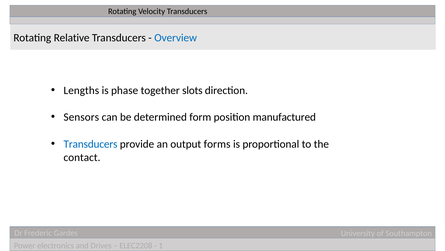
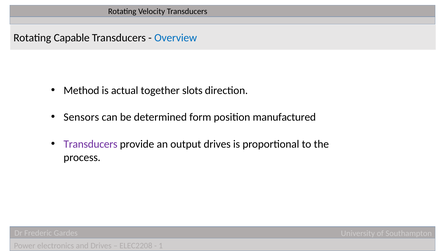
Relative: Relative -> Capable (72, 38)
Lengths: Lengths -> Method (81, 90)
phase: phase -> actual (125, 90)
Transducers colour: blue -> purple (91, 144)
output forms: forms -> drives (217, 144)
contact: contact -> process (82, 157)
